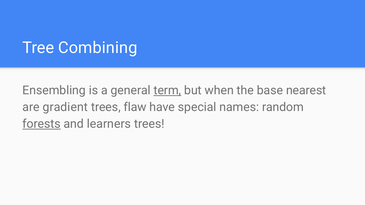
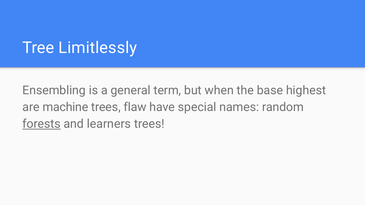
Combining: Combining -> Limitlessly (98, 48)
term underline: present -> none (167, 91)
nearest: nearest -> highest (306, 91)
gradient: gradient -> machine (65, 107)
